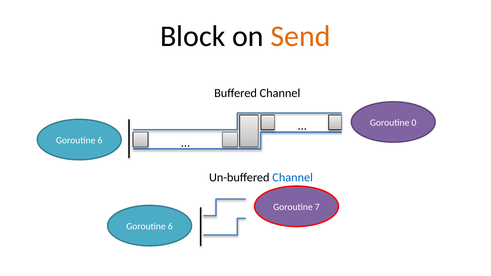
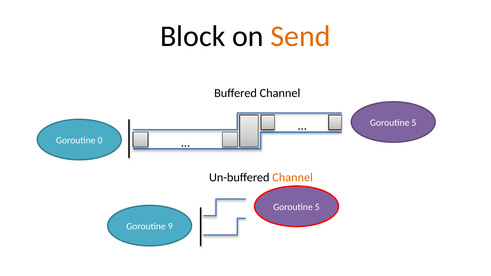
0: 0 -> 5 (414, 123)
6: 6 -> 0 (100, 140)
Channel colour: blue -> orange (293, 178)
7: 7 -> 5 (317, 207)
6: 6 -> 9 (170, 226)
